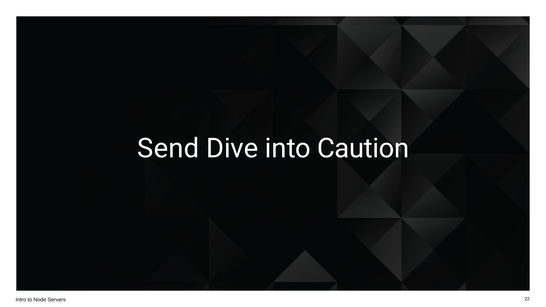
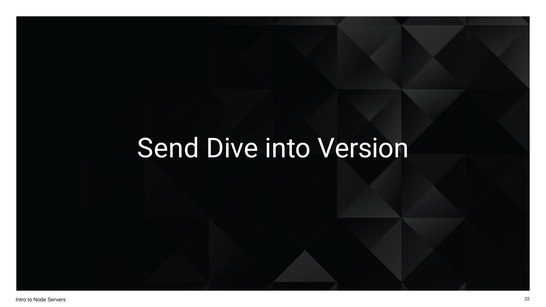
Caution: Caution -> Version (363, 148)
